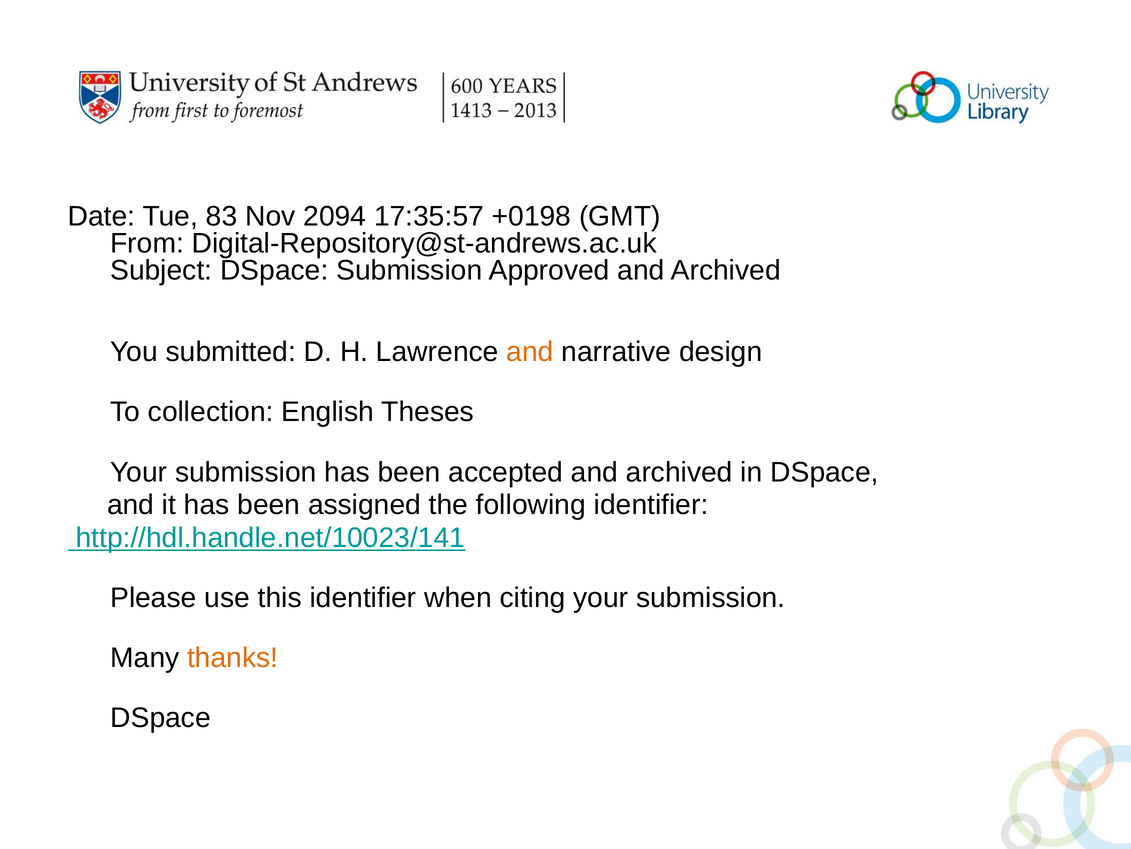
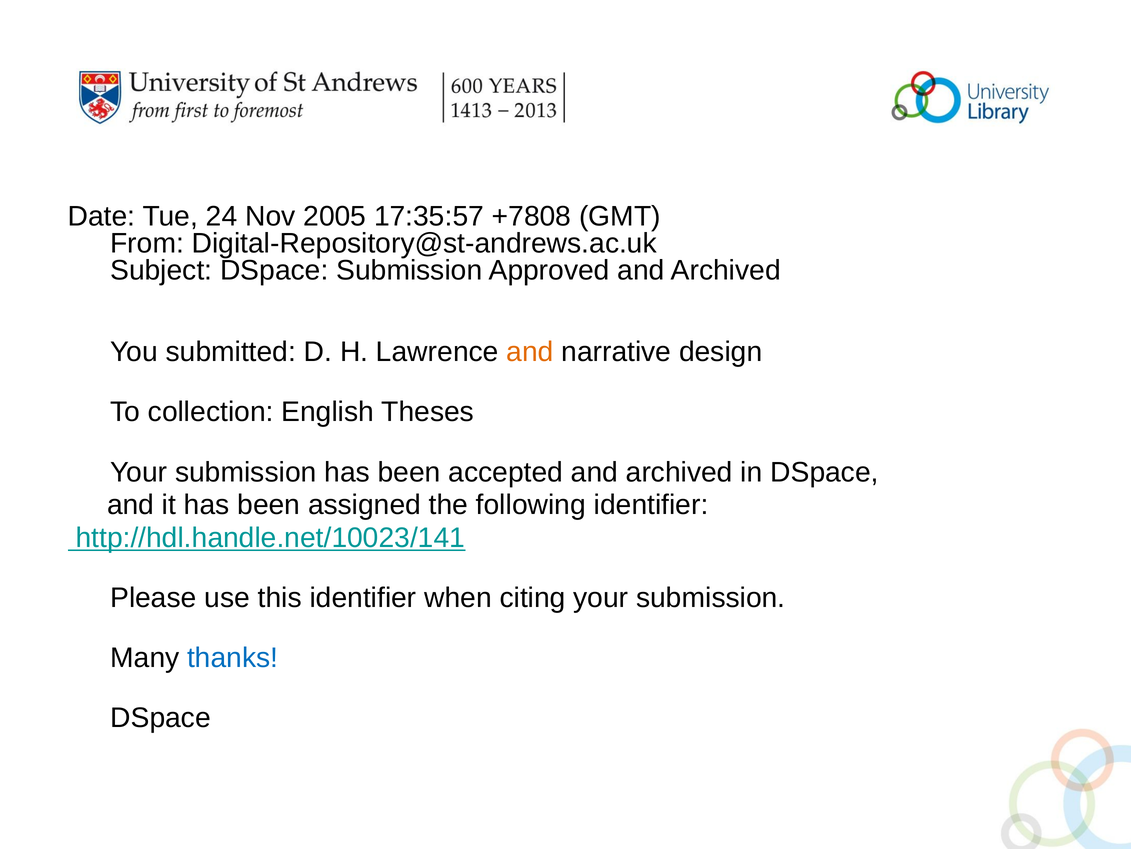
83: 83 -> 24 (222, 216)
2094: 2094 -> 2005 (335, 216)
+0198: +0198 -> +7808 (532, 216)
thanks colour: orange -> blue (233, 657)
